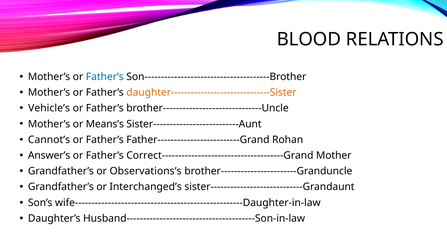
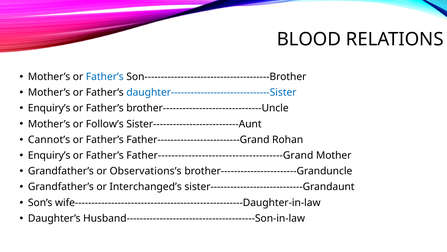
daughter------------------------------Sister colour: orange -> blue (211, 92)
Vehicle’s: Vehicle’s -> Enquiry’s (49, 108)
Means’s: Means’s -> Follow’s (105, 124)
Answer’s: Answer’s -> Enquiry’s (49, 155)
Correct-------------------------------------Grand: Correct-------------------------------------Grand -> Father-------------------------------------Grand (220, 155)
